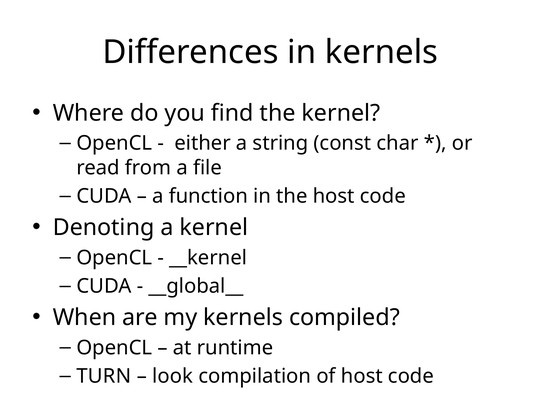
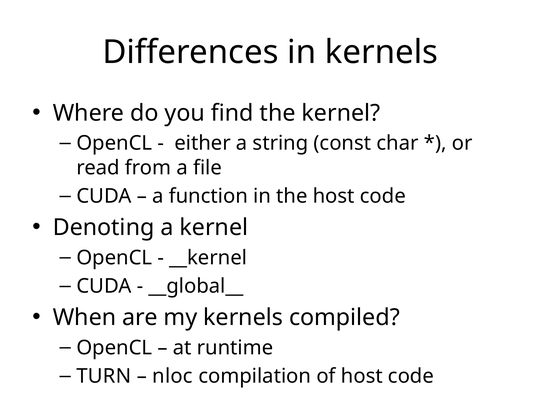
look: look -> nloc (173, 376)
